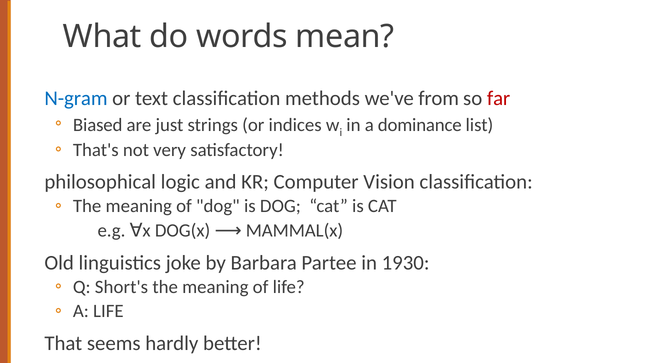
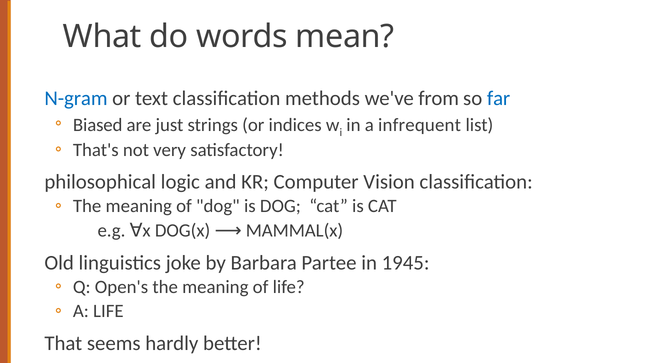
far colour: red -> blue (499, 98)
dominance: dominance -> infrequent (420, 125)
1930: 1930 -> 1945 (406, 263)
Short's: Short's -> Open's (121, 287)
